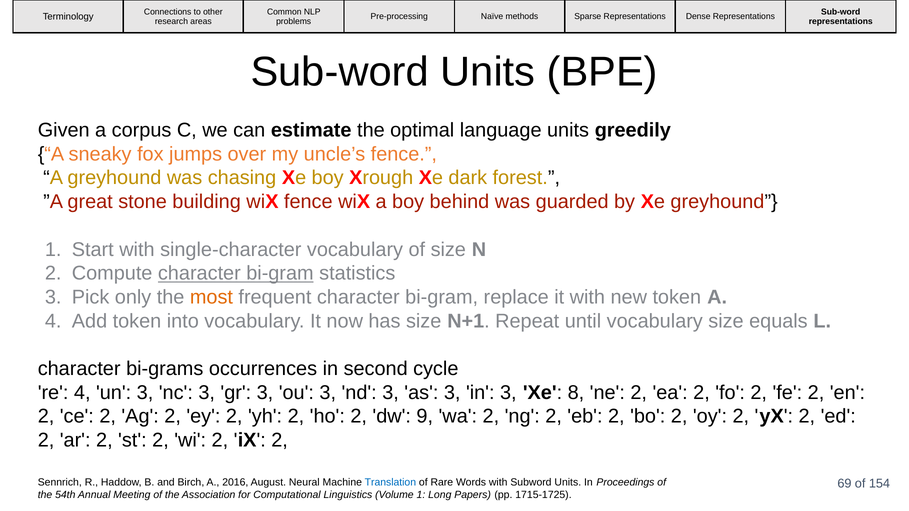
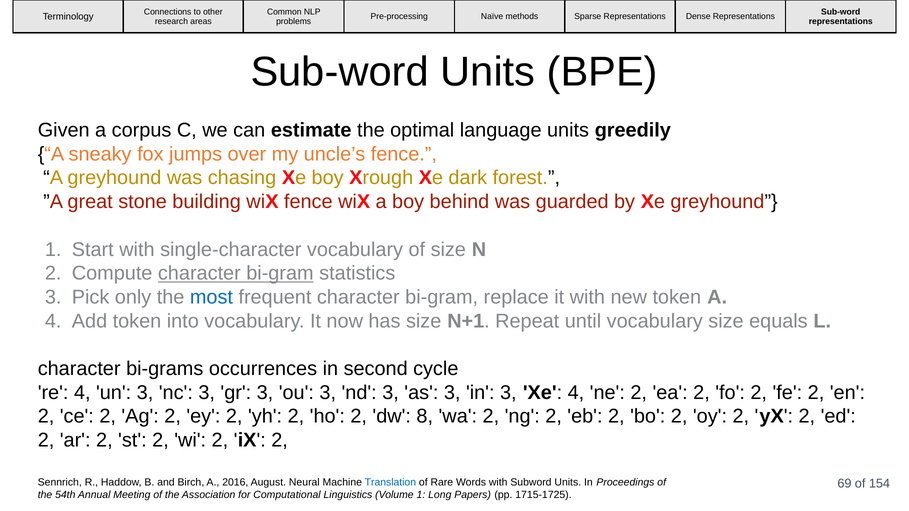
most colour: orange -> blue (211, 297)
Xe 8: 8 -> 4 (576, 393)
9: 9 -> 8 (425, 417)
